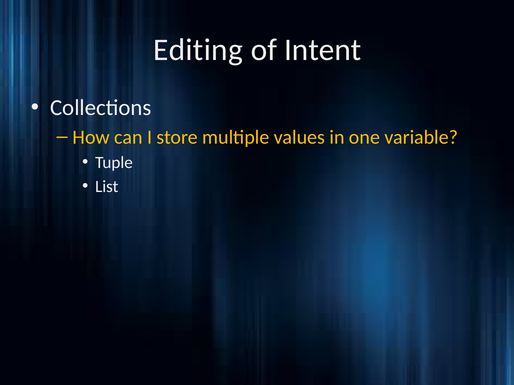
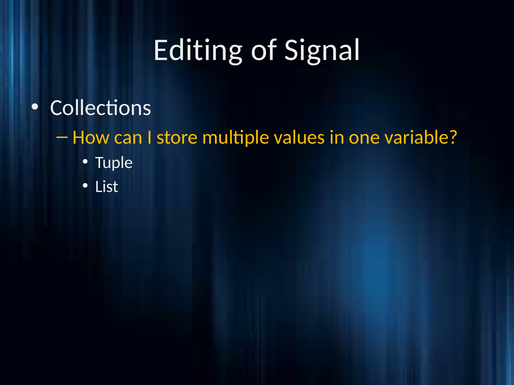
Intent: Intent -> Signal (323, 50)
